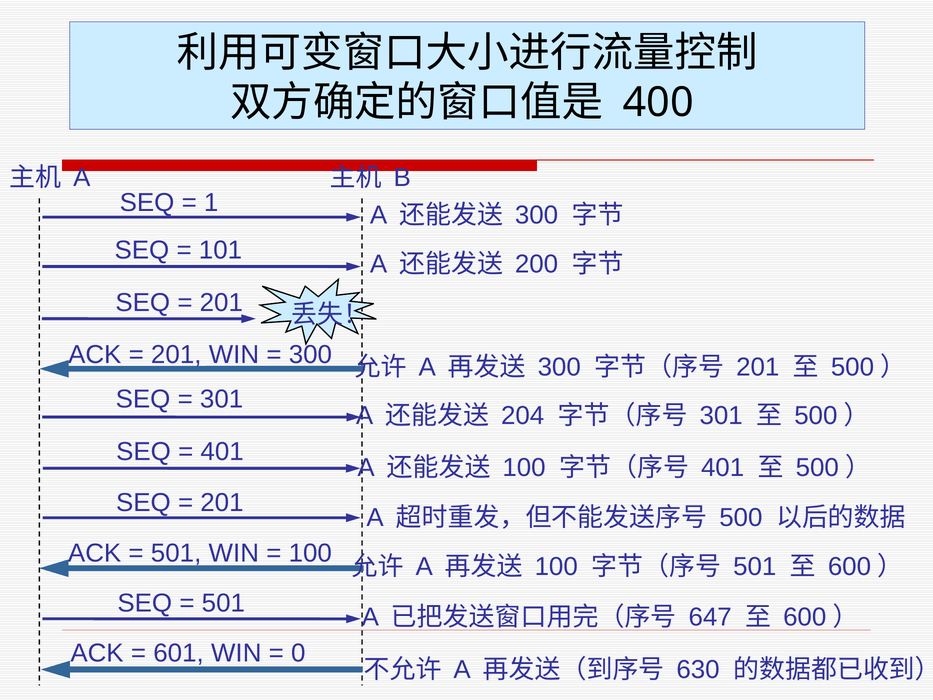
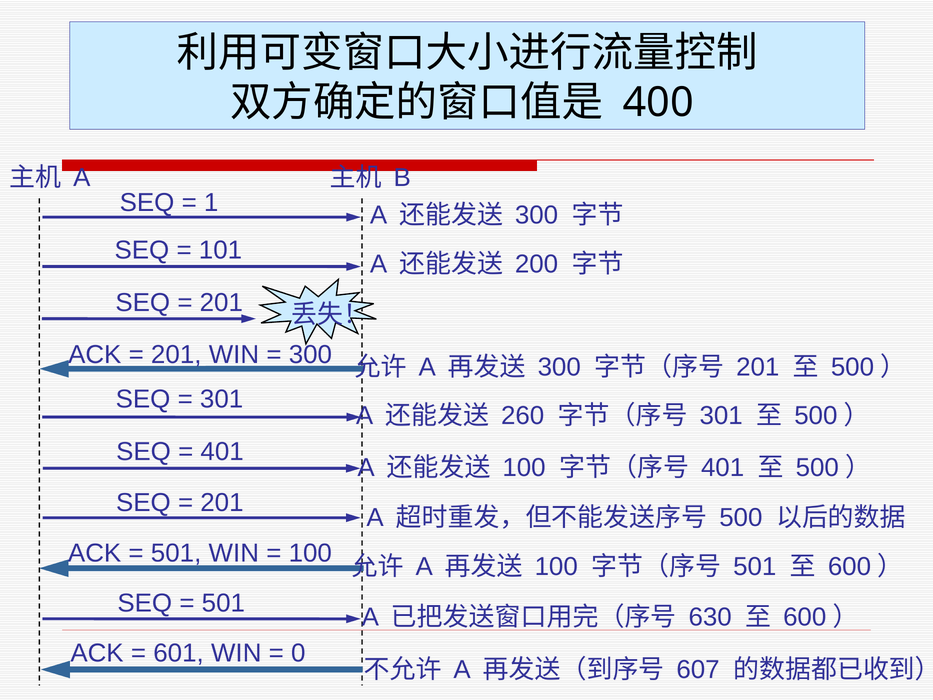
204: 204 -> 260 (523, 416)
647: 647 -> 630 (710, 617)
630: 630 -> 607 (698, 670)
